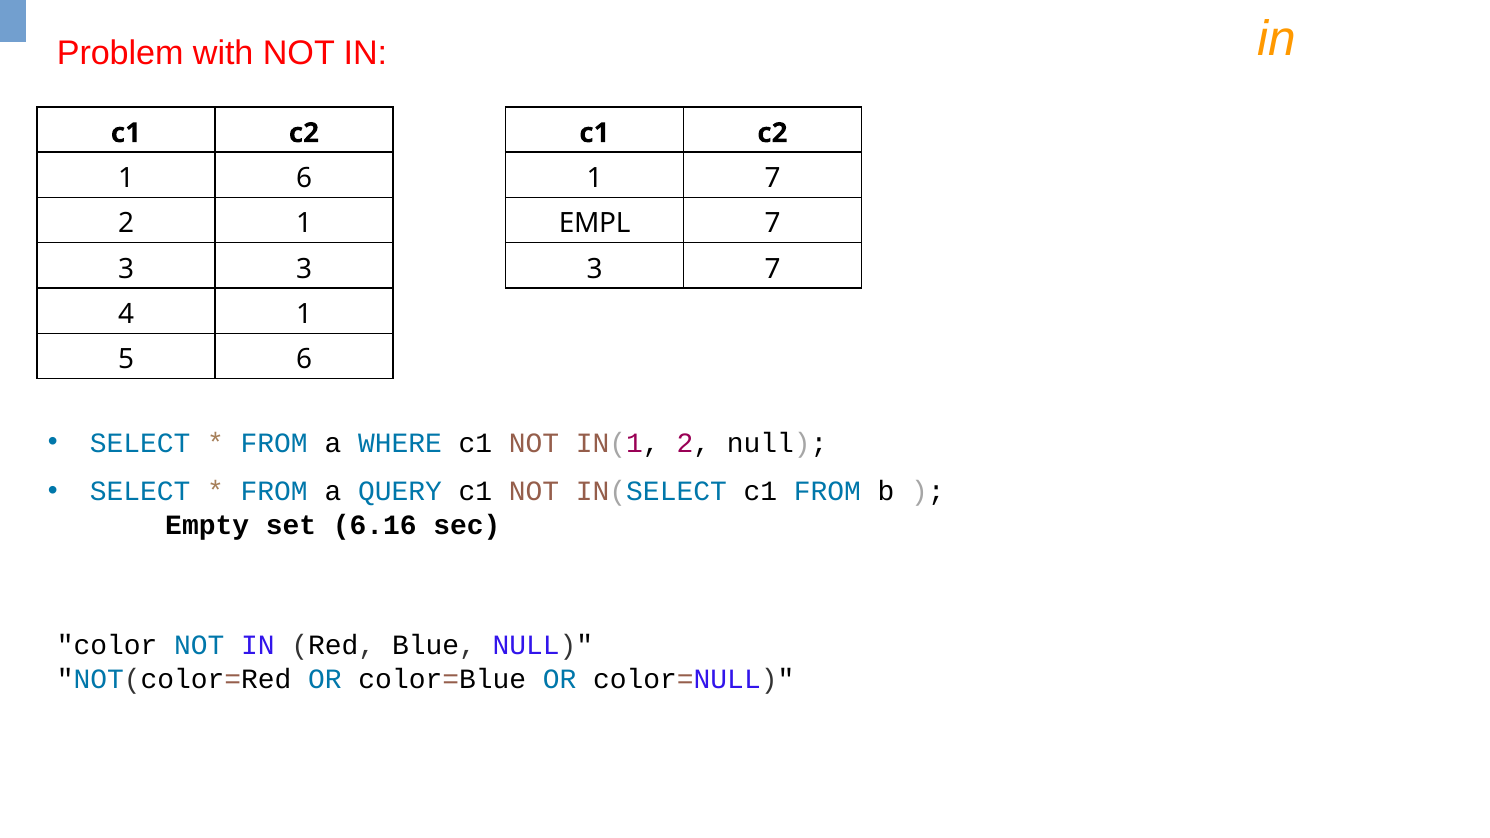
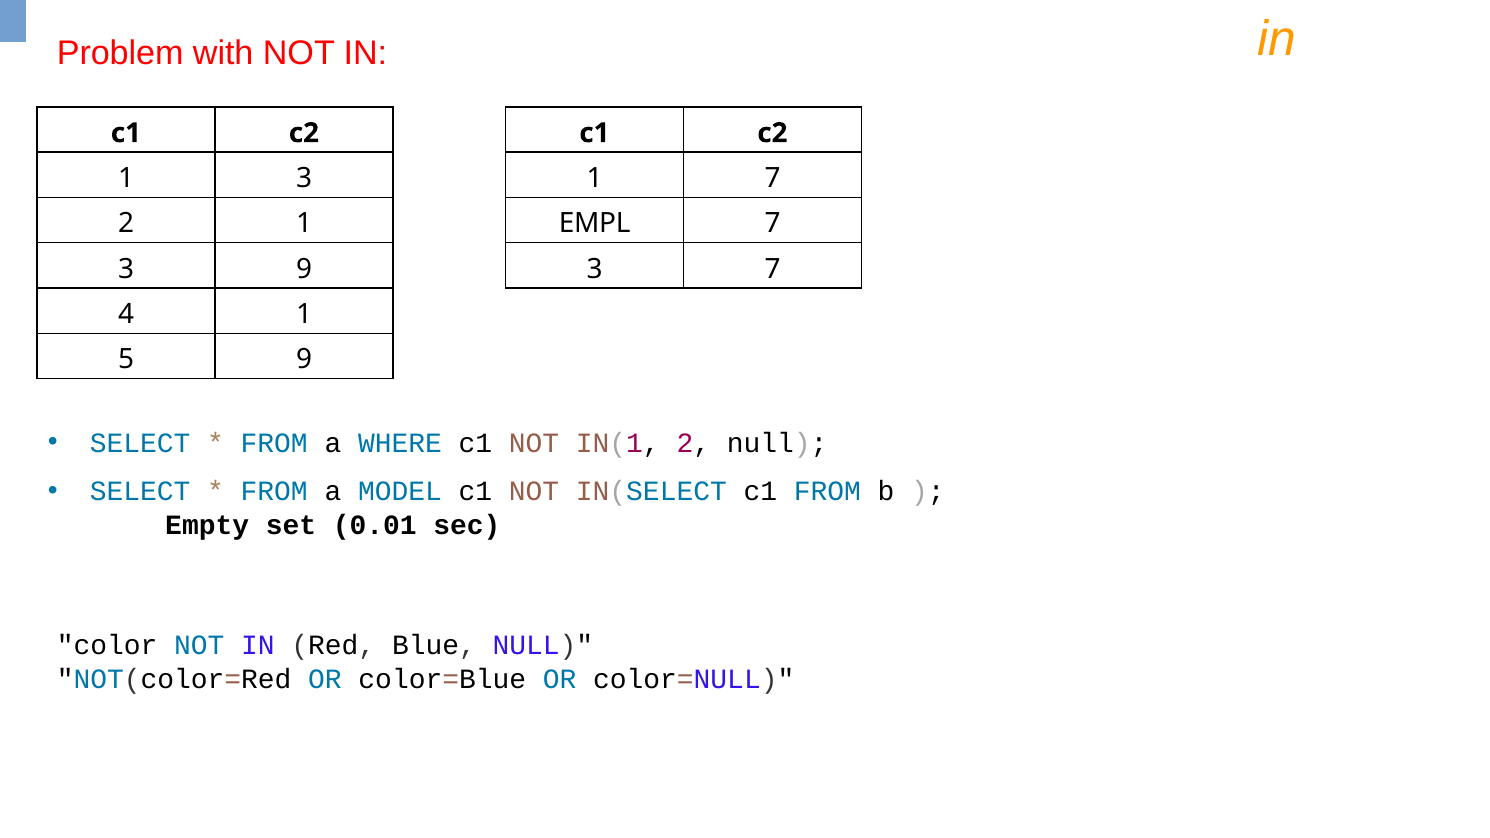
6: 6 -> 3 (304, 178)
3 3: 3 -> 9 (304, 269)
5 6: 6 -> 9 (304, 360)
QUERY: QUERY -> MODEL (400, 492)
6.16: 6.16 -> 0.01 (375, 525)
